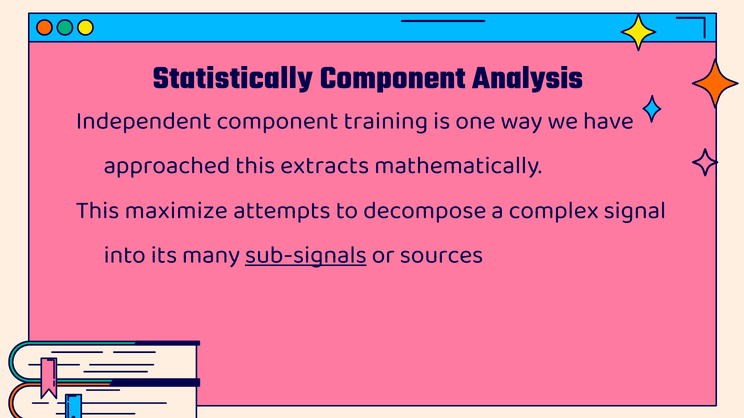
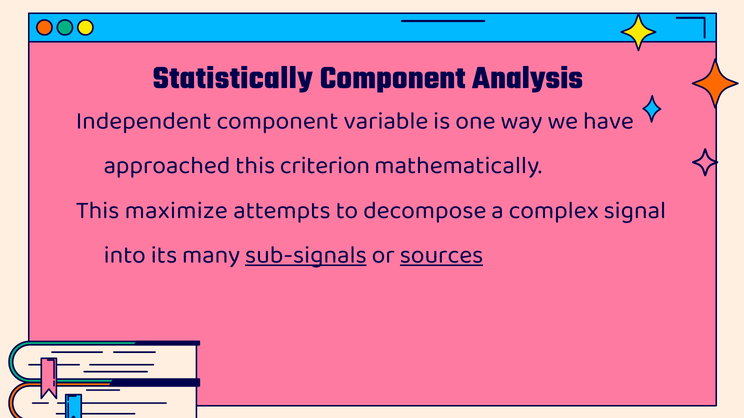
training: training -> variable (386, 121)
extracts: extracts -> criterion (325, 165)
sources underline: none -> present (442, 255)
